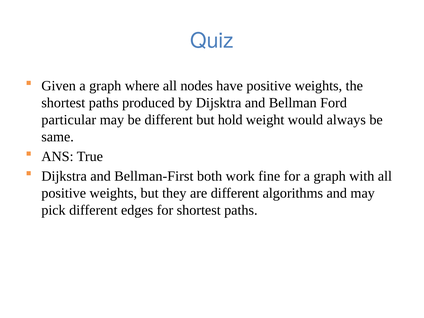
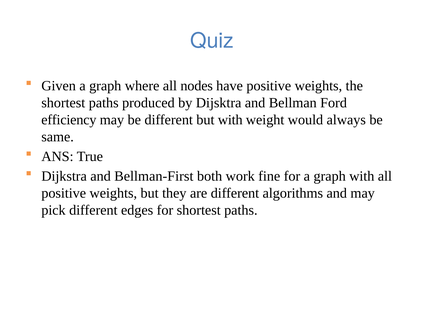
particular: particular -> efficiency (69, 120)
but hold: hold -> with (230, 120)
